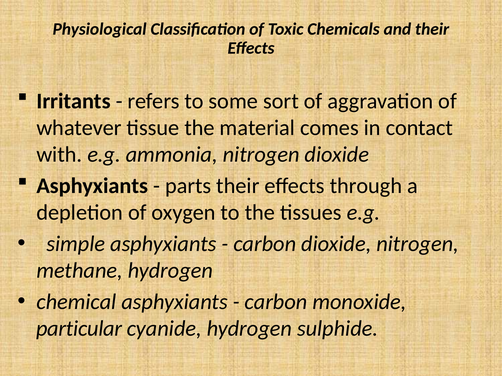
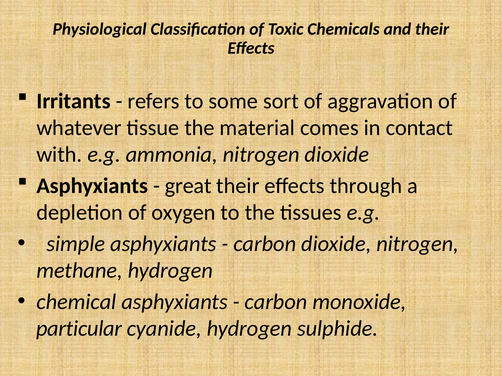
parts: parts -> great (188, 186)
